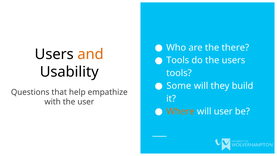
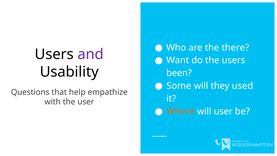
and colour: orange -> purple (91, 54)
Tools: Tools -> Want (178, 60)
tools: tools -> been (179, 73)
build: build -> used (242, 86)
